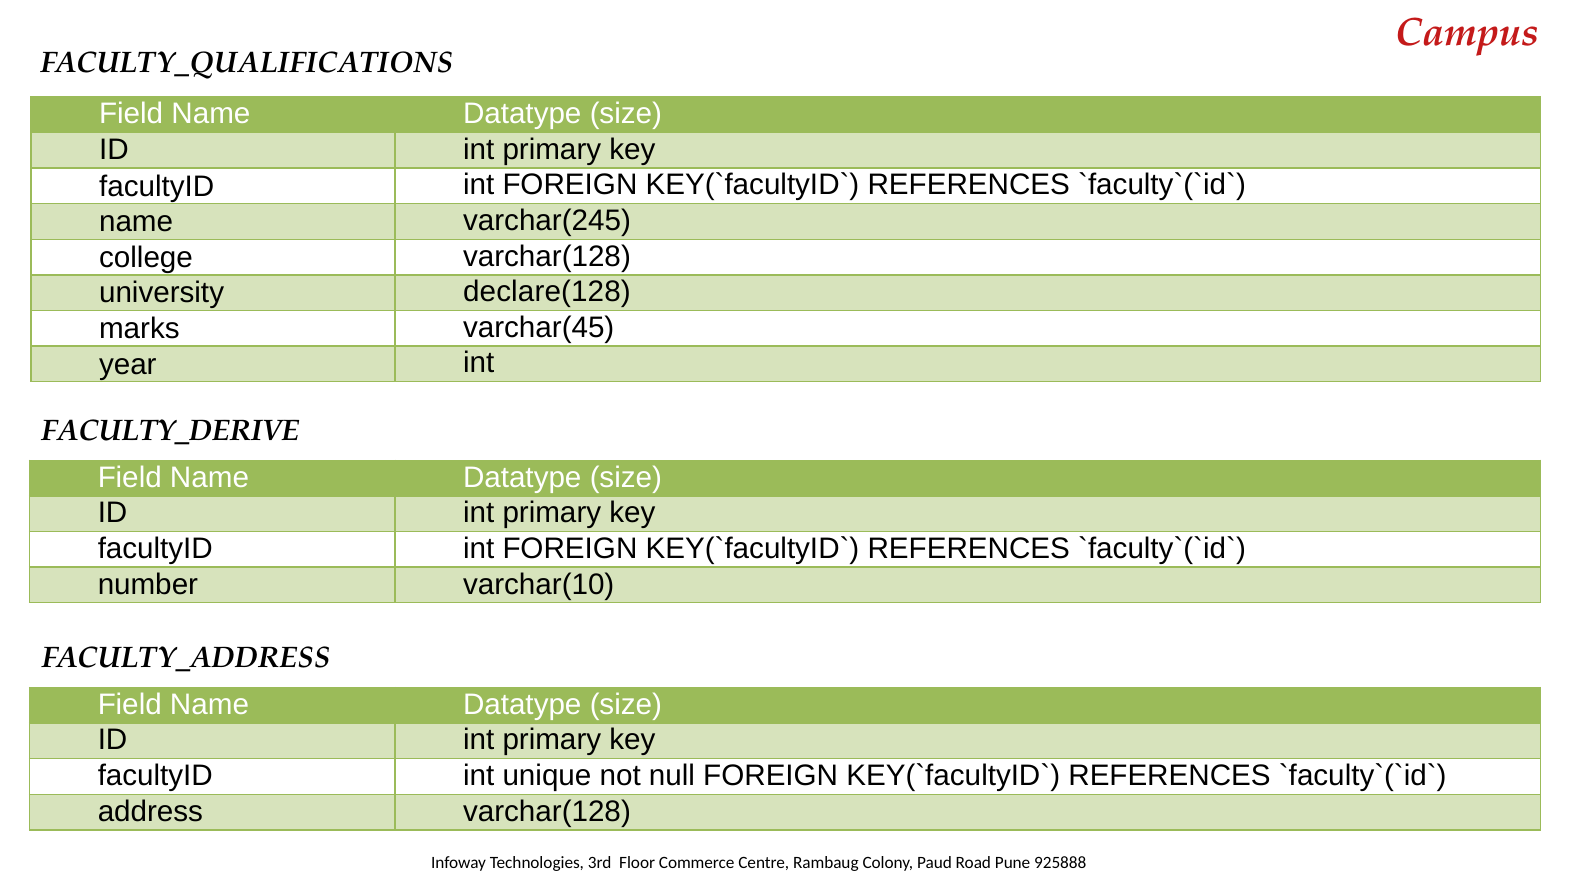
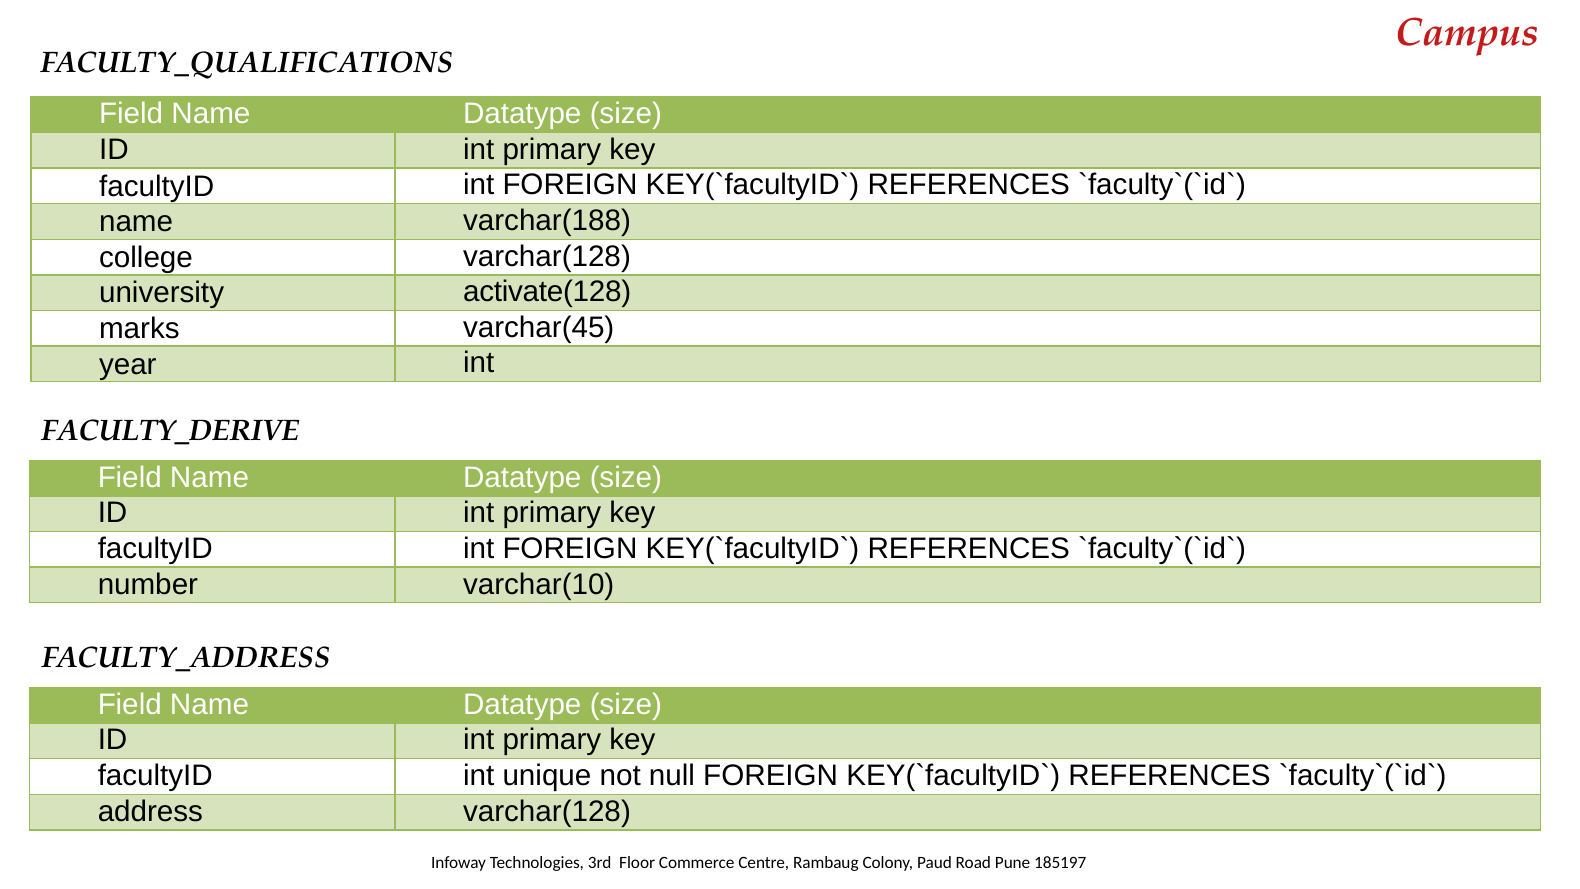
varchar(245: varchar(245 -> varchar(188 (547, 221)
declare(128: declare(128 -> activate(128 (547, 292)
925888: 925888 -> 185197 (1060, 863)
